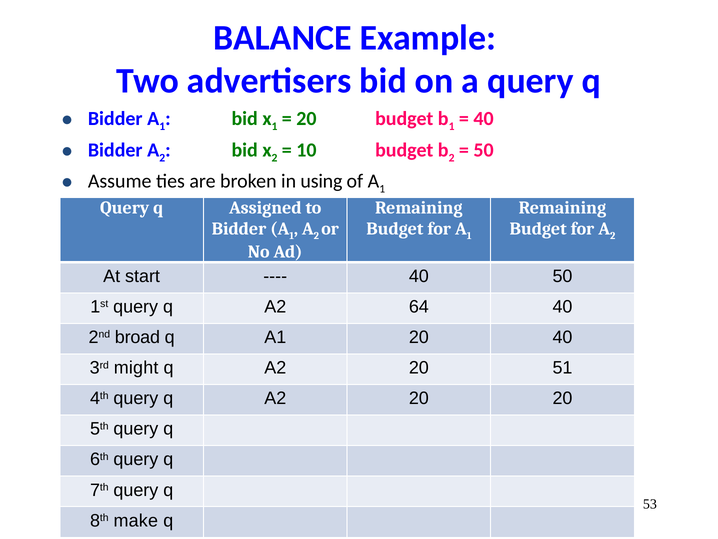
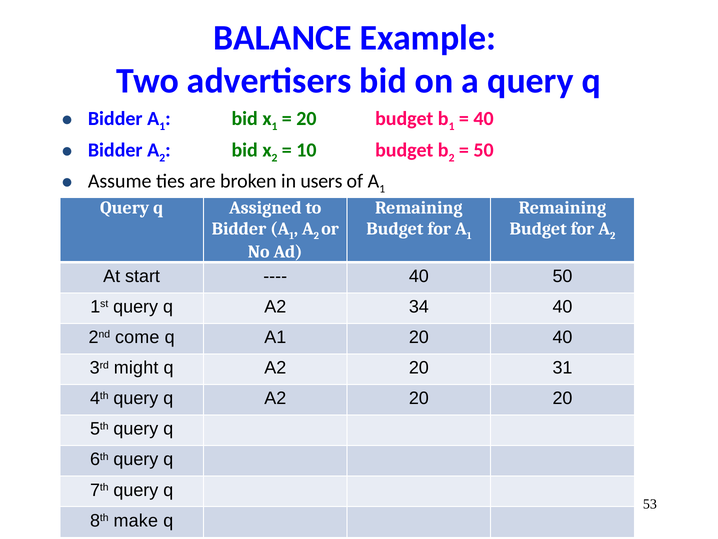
using: using -> users (321, 181)
64: 64 -> 34 (419, 307)
broad: broad -> come (137, 337)
51: 51 -> 31 (562, 368)
